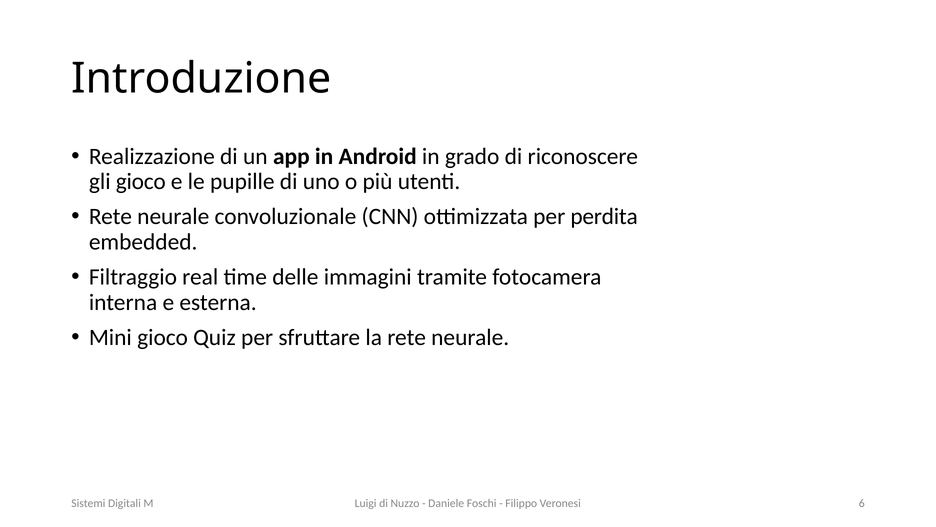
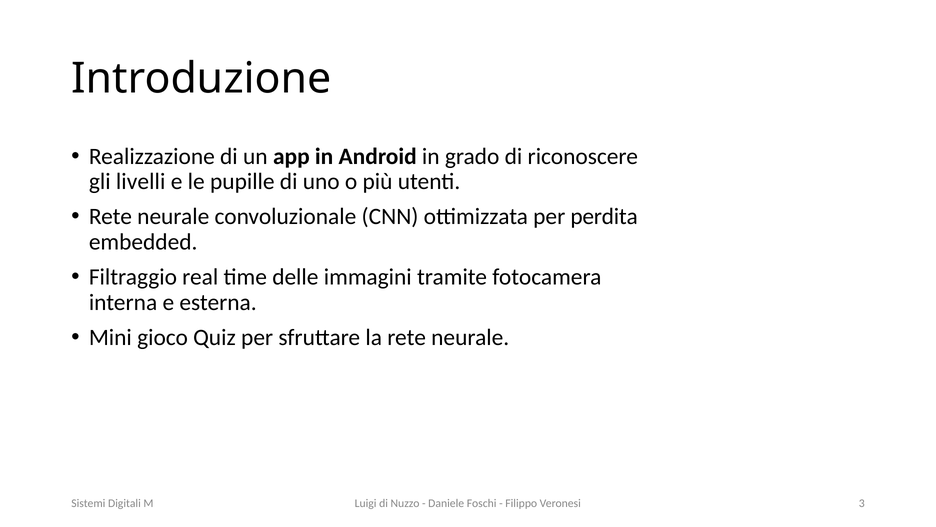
gli gioco: gioco -> livelli (141, 181)
6: 6 -> 3 (862, 503)
